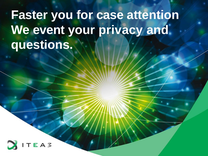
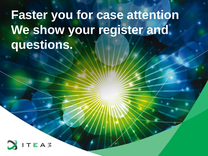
event: event -> show (49, 30)
privacy: privacy -> register (121, 30)
